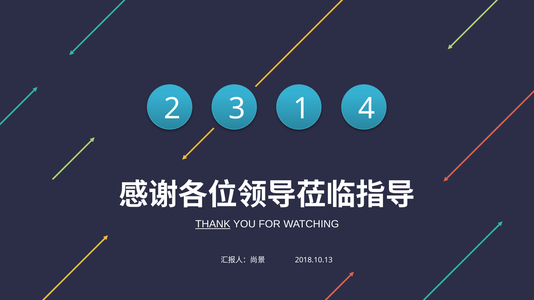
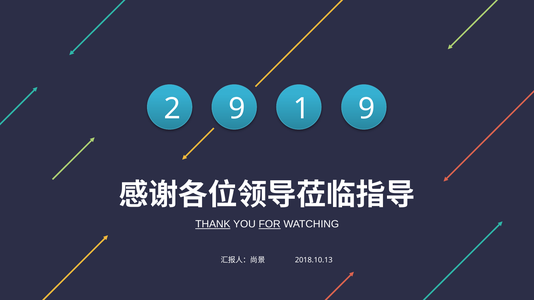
2 3: 3 -> 9 (237, 109)
1 4: 4 -> 9 (367, 109)
FOR underline: none -> present (270, 224)
